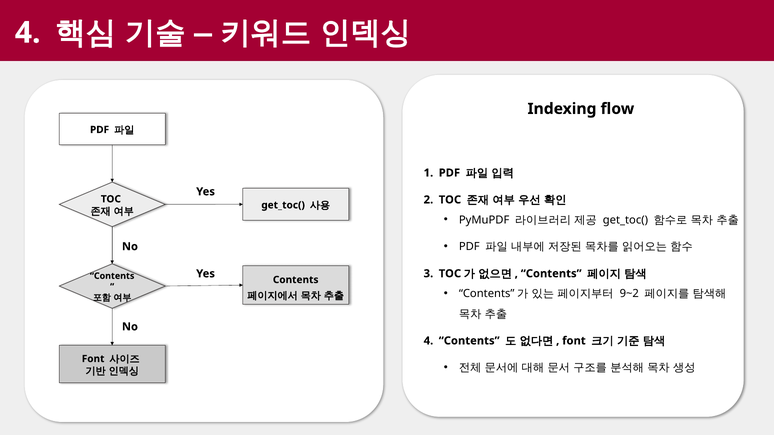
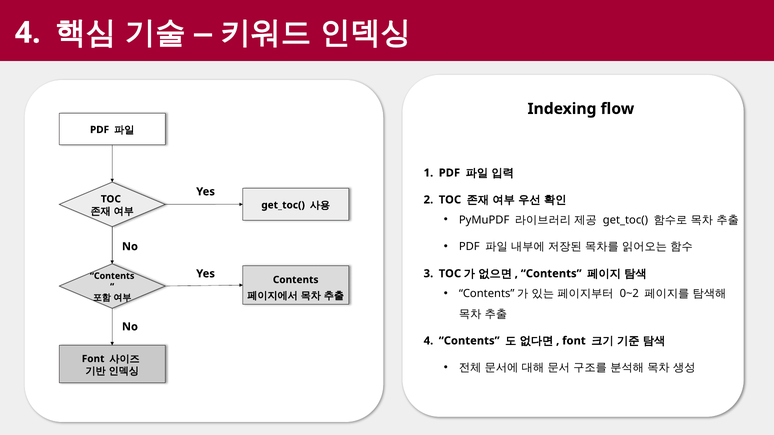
9~2: 9~2 -> 0~2 (629, 294)
